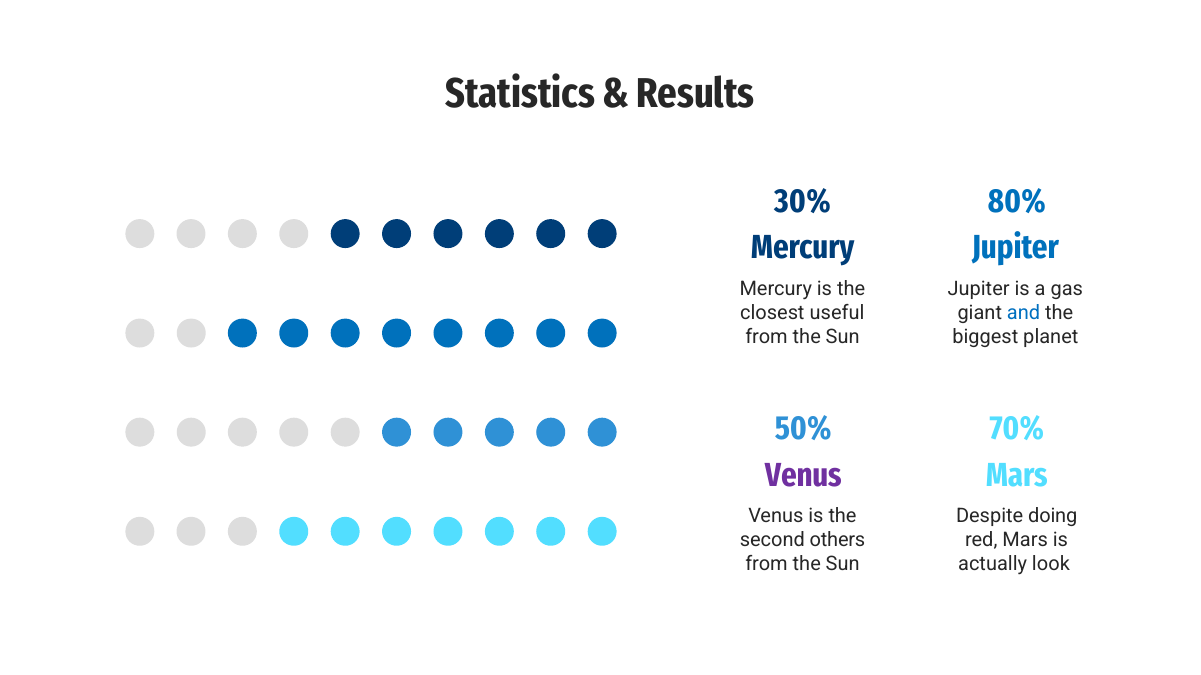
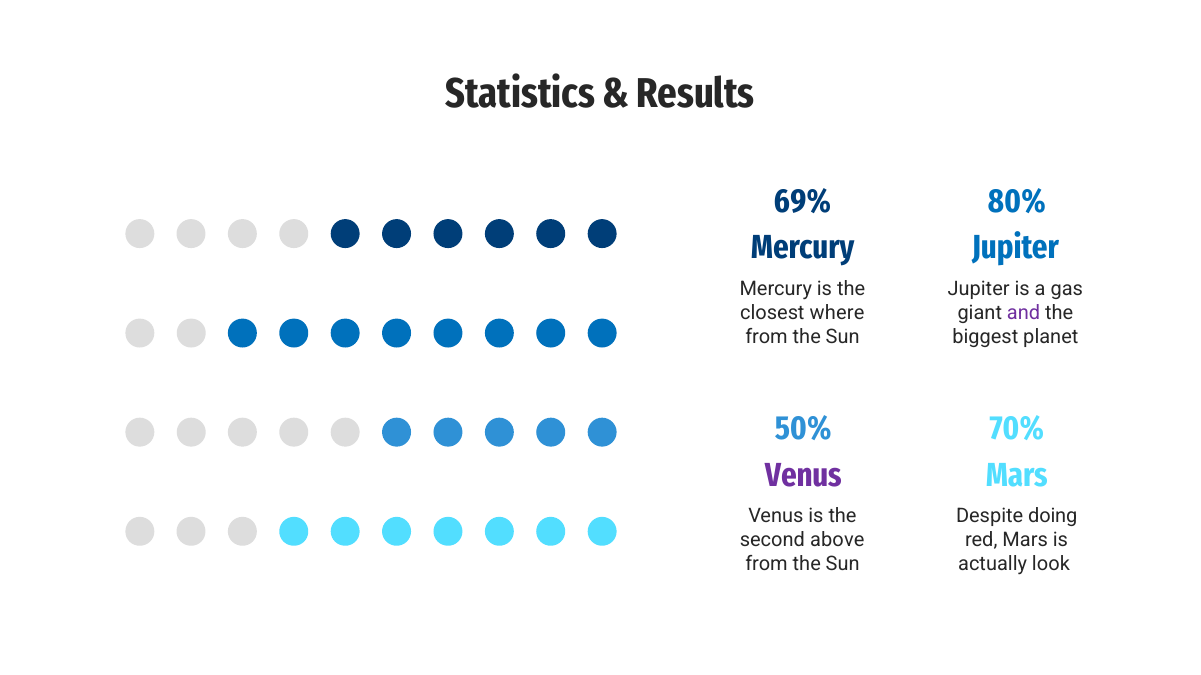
30%: 30% -> 69% (802, 201)
useful: useful -> where (837, 313)
and colour: blue -> purple (1024, 313)
others: others -> above (837, 541)
